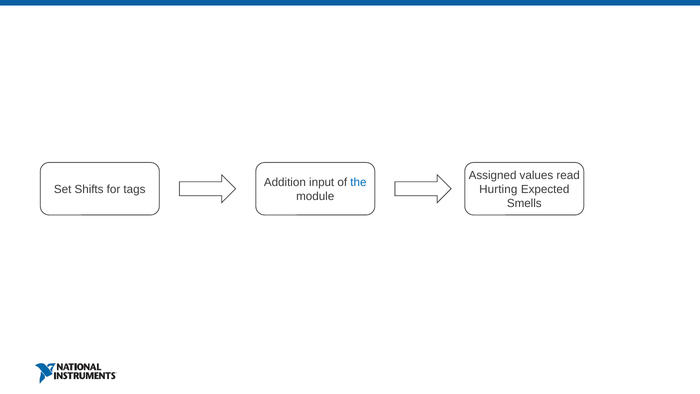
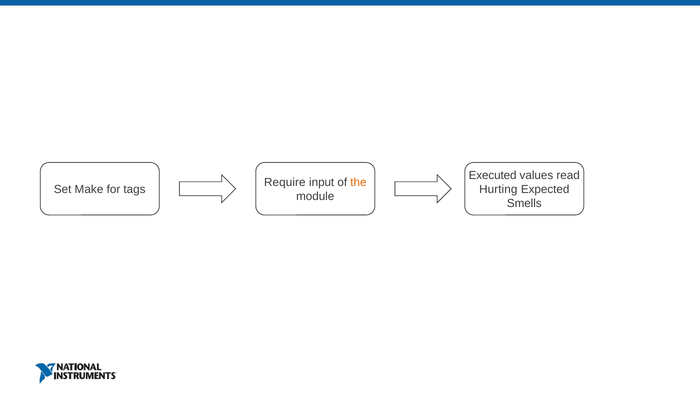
Assigned: Assigned -> Executed (493, 175)
Addition: Addition -> Require (285, 182)
the colour: blue -> orange (358, 182)
Shifts: Shifts -> Make (89, 189)
